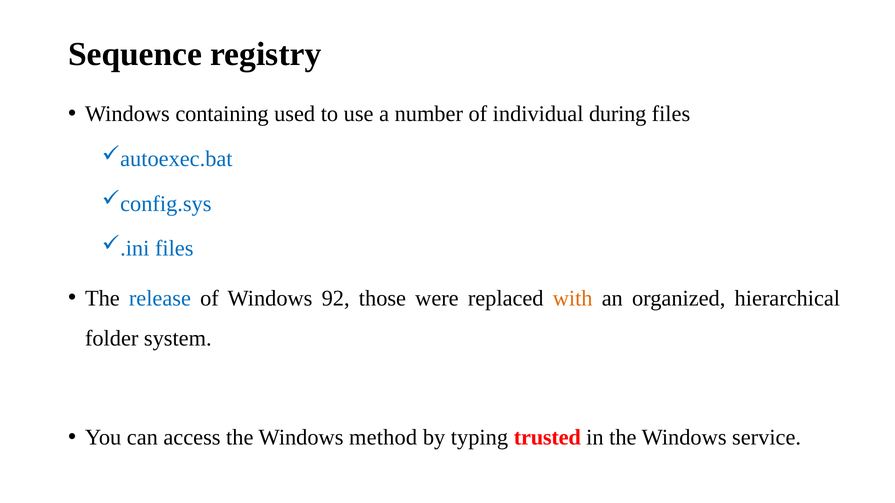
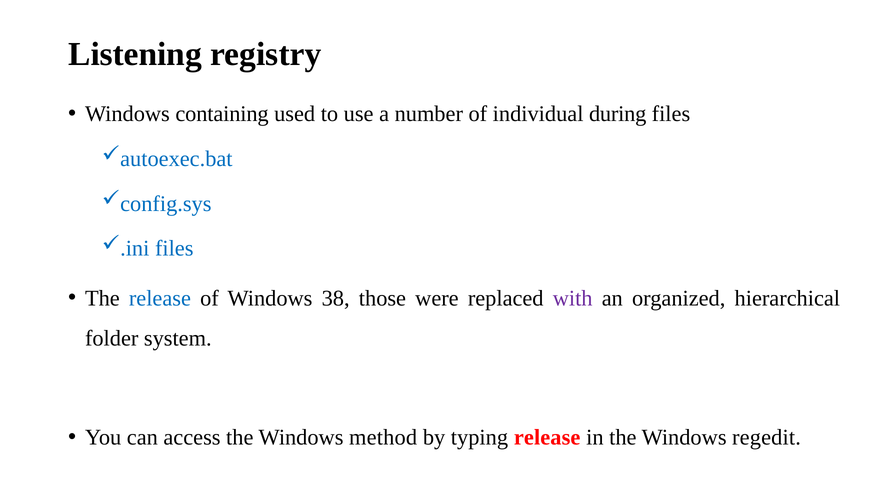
Sequence: Sequence -> Listening (135, 54)
92: 92 -> 38 (336, 298)
with colour: orange -> purple (573, 298)
typing trusted: trusted -> release (547, 438)
service: service -> regedit (766, 438)
